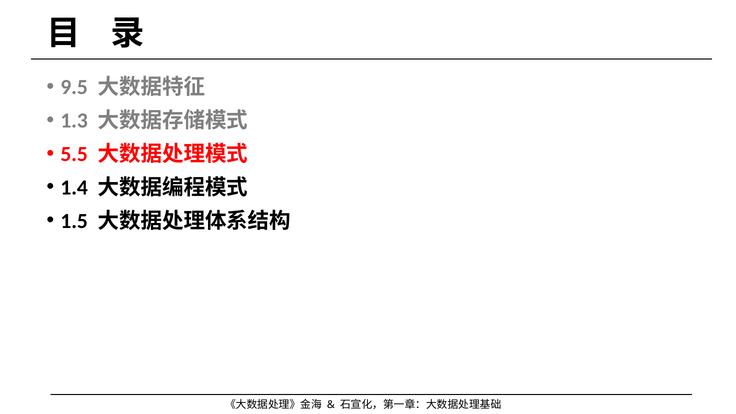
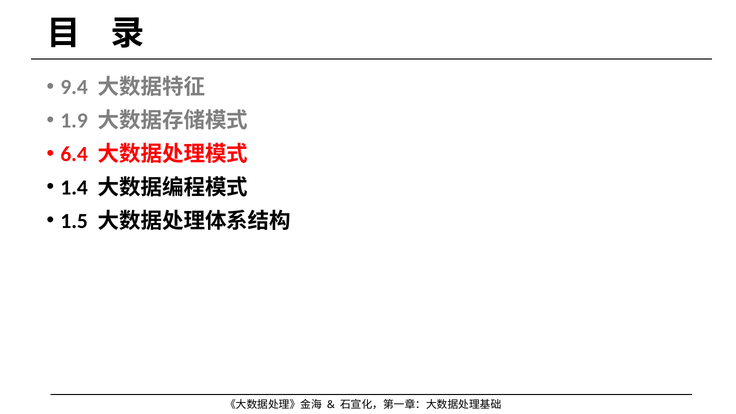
9.5: 9.5 -> 9.4 (74, 87)
1.3: 1.3 -> 1.9 (74, 121)
5.5: 5.5 -> 6.4 (74, 154)
